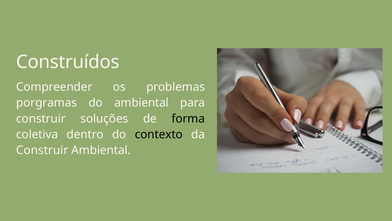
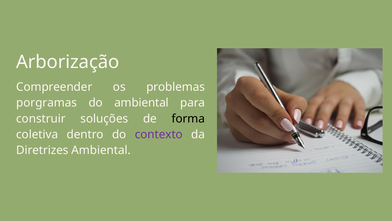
Construídos: Construídos -> Arborização (68, 62)
contexto colour: black -> purple (159, 134)
Construir: Construir -> Diretrizes (42, 150)
